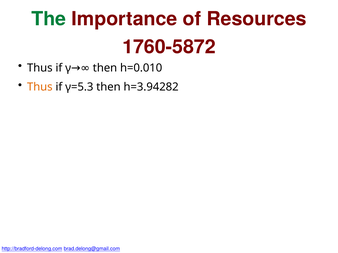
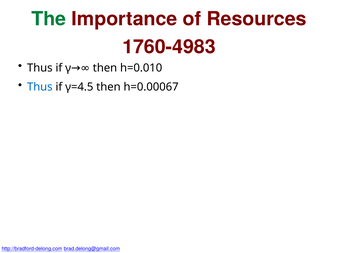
1760-5872: 1760-5872 -> 1760-4983 (169, 47)
Thus colour: orange -> blue (40, 87)
γ=5.3: γ=5.3 -> γ=4.5 (79, 87)
h=3.94282: h=3.94282 -> h=0.00067 (151, 87)
